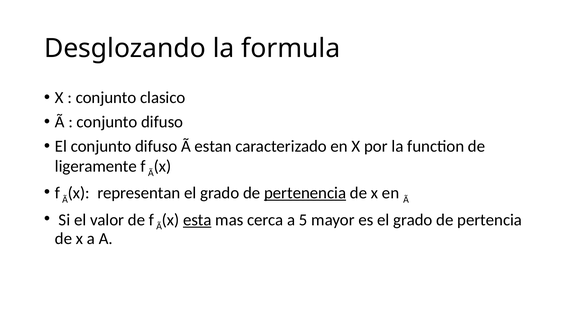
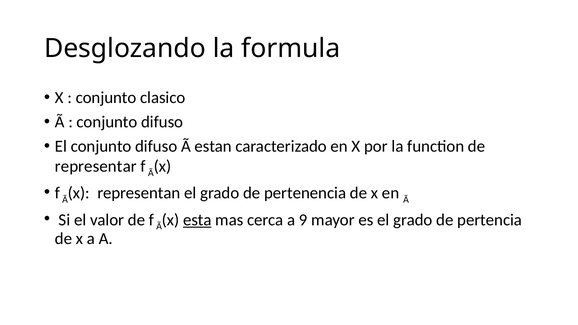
ligeramente: ligeramente -> representar (96, 166)
pertenencia underline: present -> none (305, 193)
5: 5 -> 9 (303, 220)
